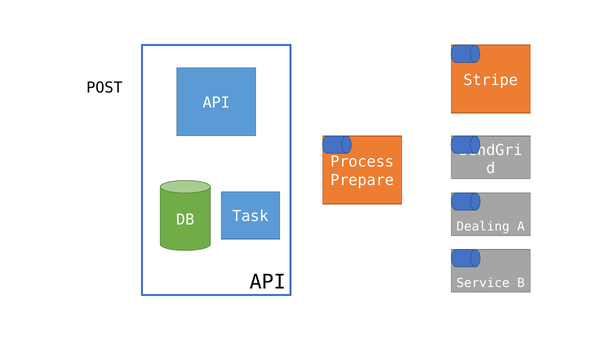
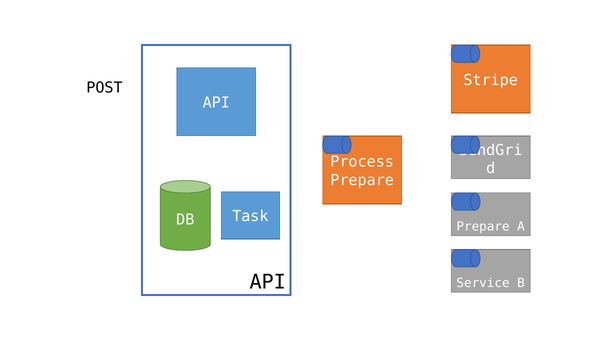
Dealing: Dealing -> Prepare (483, 227)
